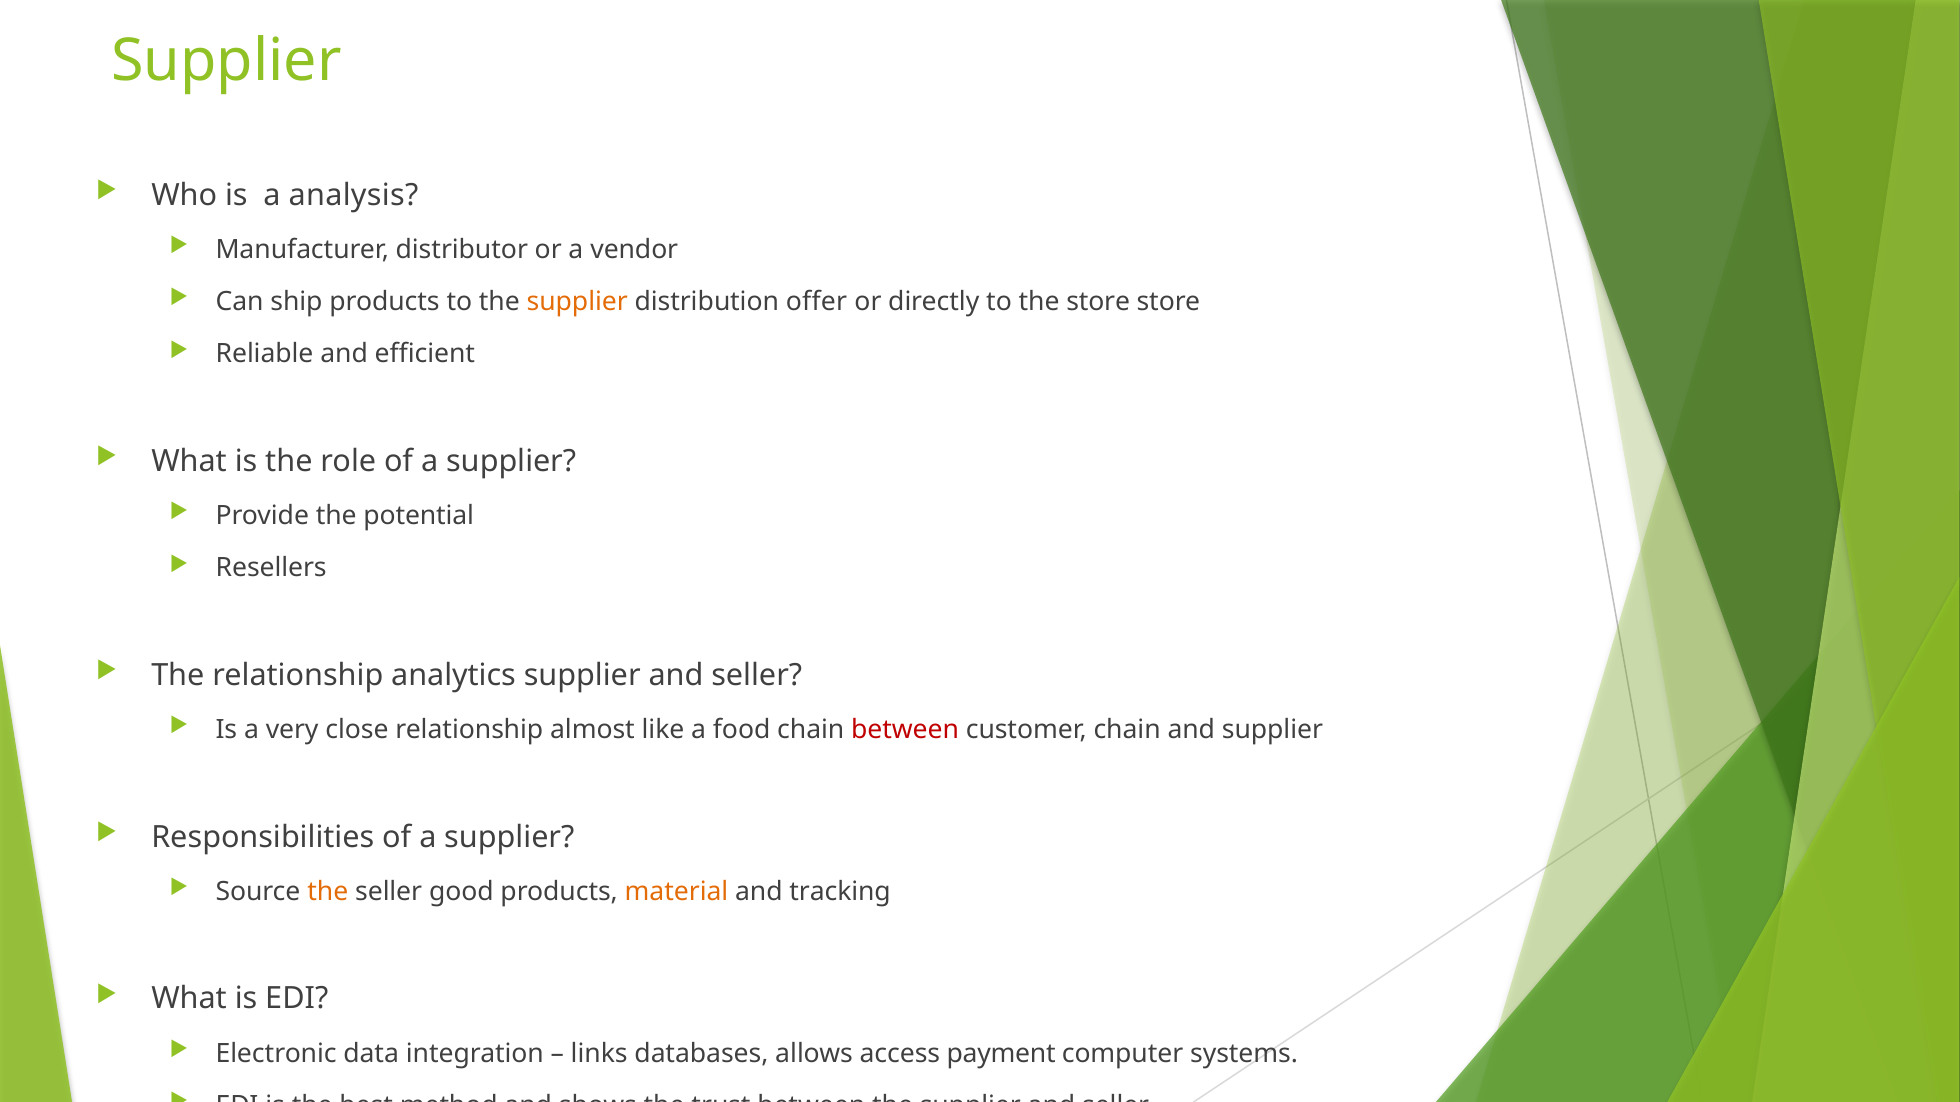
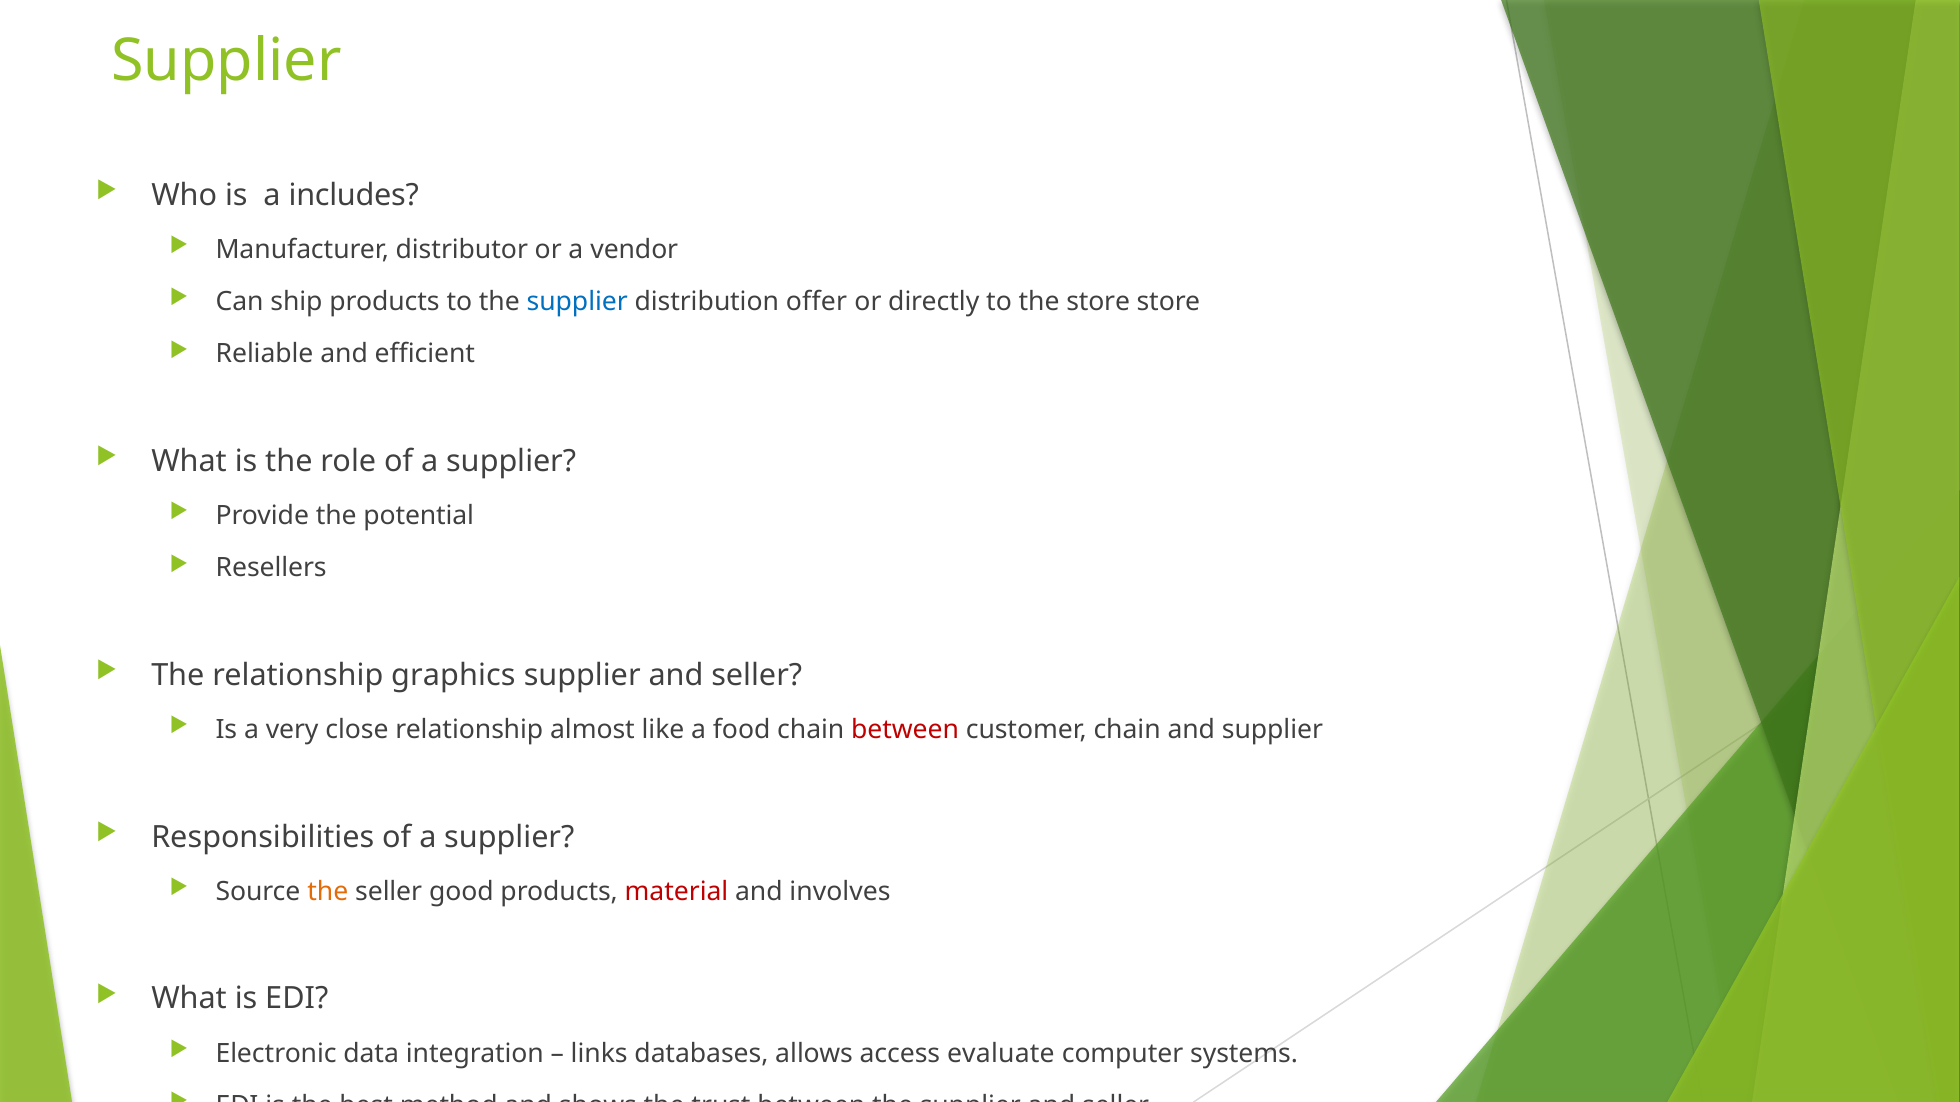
analysis: analysis -> includes (354, 195)
supplier colour: orange -> blue (577, 302)
analytics: analytics -> graphics (453, 676)
material colour: orange -> red (676, 892)
tracking: tracking -> involves (840, 892)
payment: payment -> evaluate (1001, 1054)
